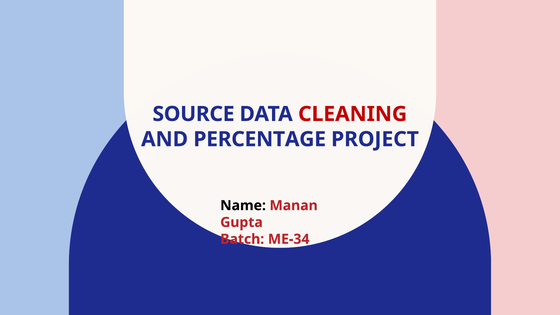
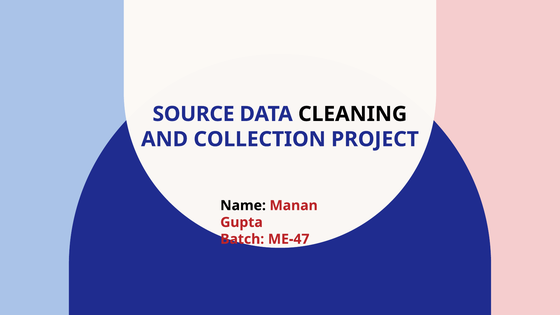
CLEANING colour: red -> black (353, 114)
PERCENTAGE: PERCENTAGE -> COLLECTION (260, 139)
ME-34: ME-34 -> ME-47 (289, 239)
